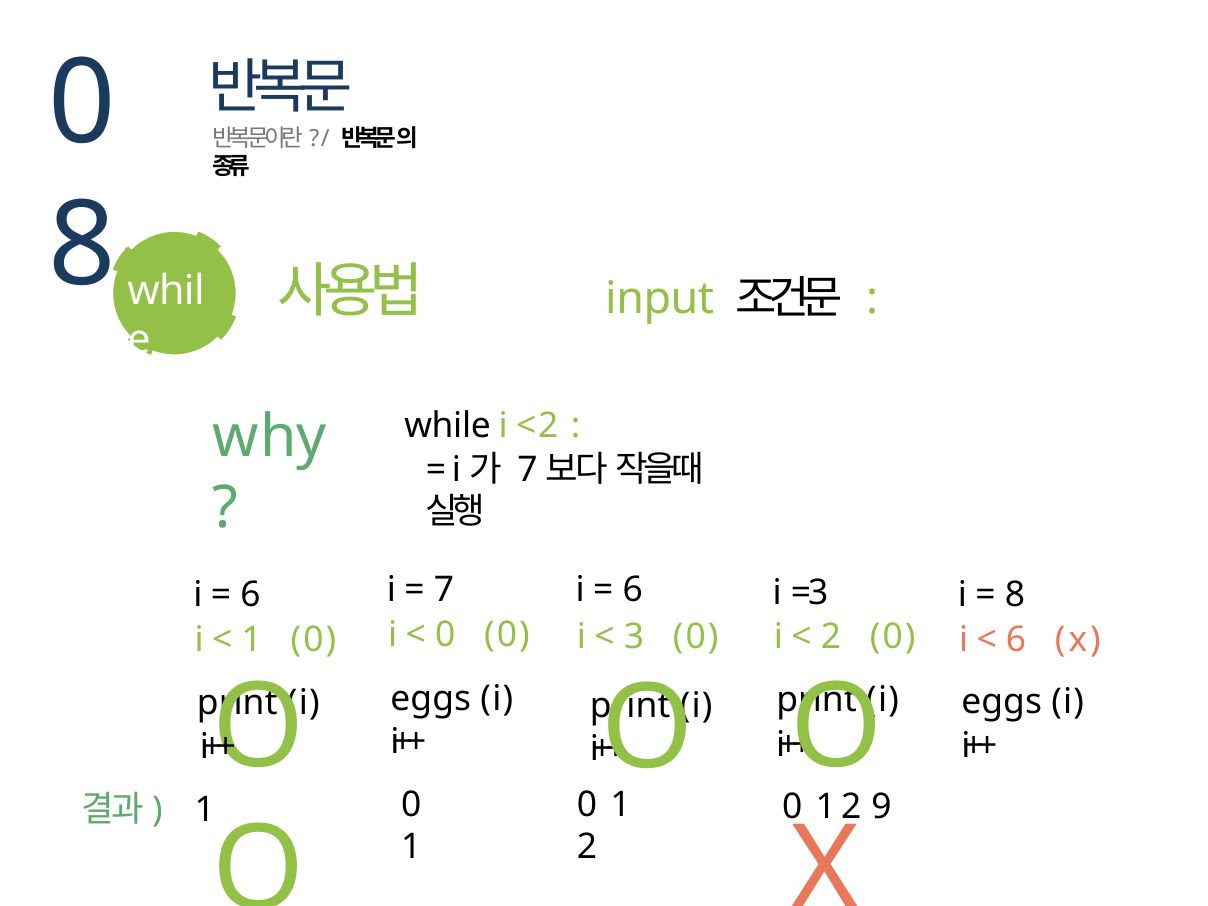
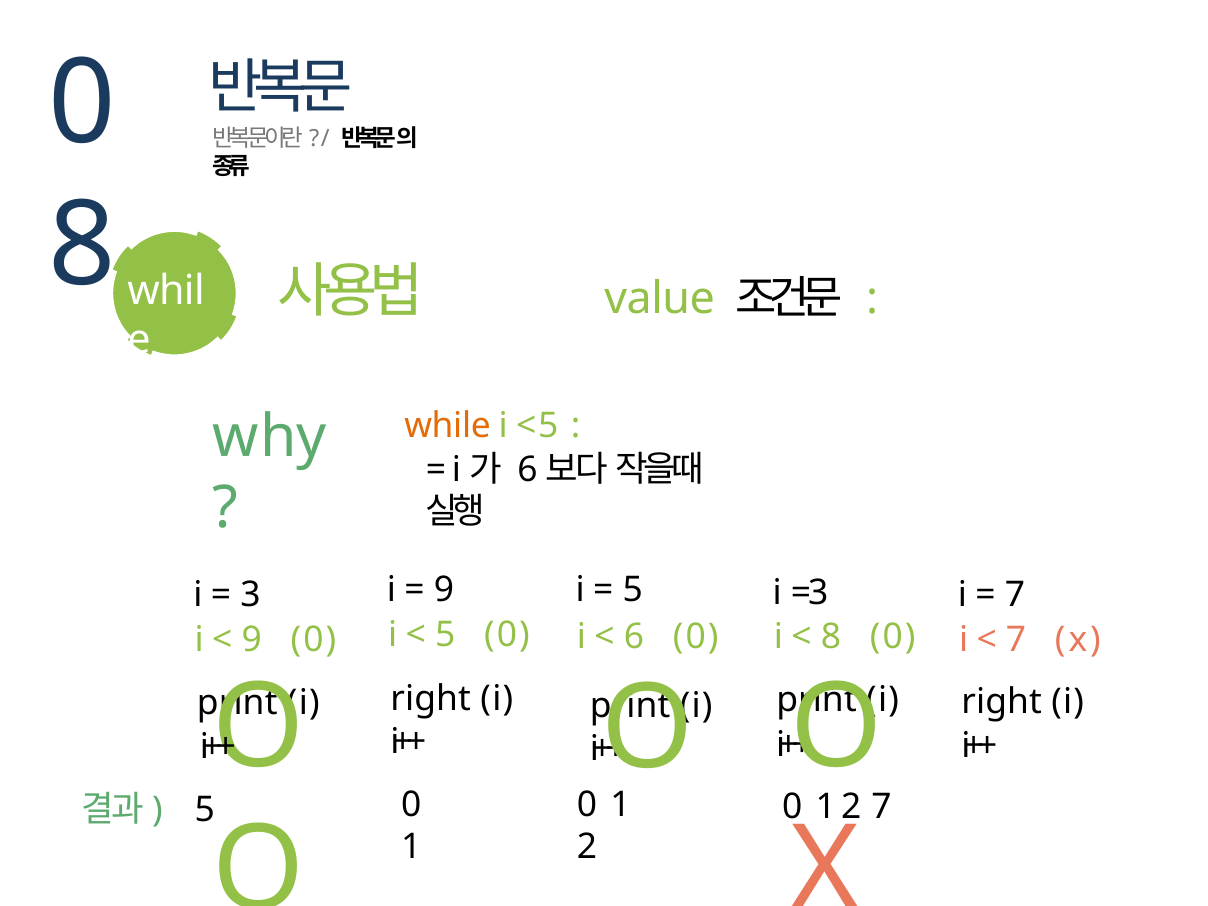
input: input -> value (660, 299)
while colour: black -> orange (448, 426)
2: 2 -> 5 (548, 426)
7: 7 -> 6 (527, 470)
7: 7 -> 9 (444, 590)
6: 6 -> 5 (633, 590)
6: 6 -> 3 (250, 595)
8: 8 -> 7 (1015, 595)
0: 0 -> 5 (445, 635)
3: 3 -> 6 (634, 637)
2: 2 -> 8 (831, 637)
1: 1 -> 9 (252, 640)
6: 6 -> 7 (1016, 640)
eggs: eggs -> right (431, 698)
eggs: eggs -> right (1002, 702)
1: 1 -> 5 (205, 809)
9: 9 -> 7 (881, 807)
